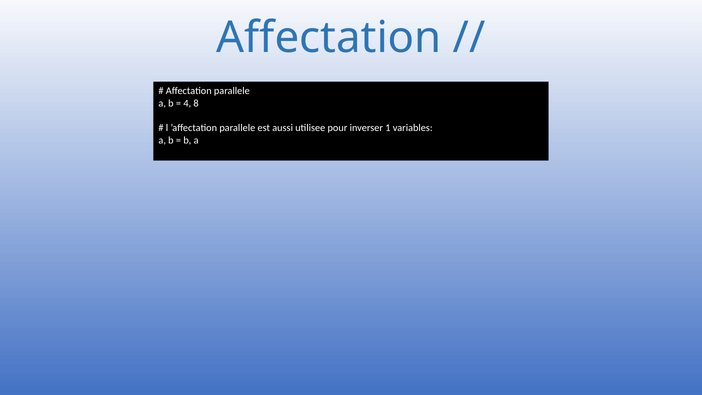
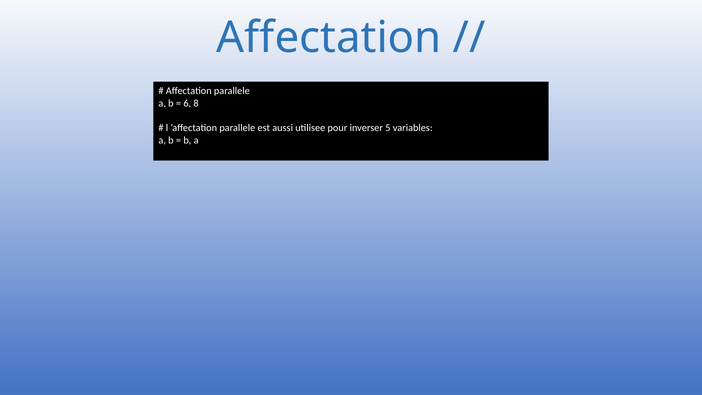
4: 4 -> 6 (187, 103)
1: 1 -> 5 (388, 128)
